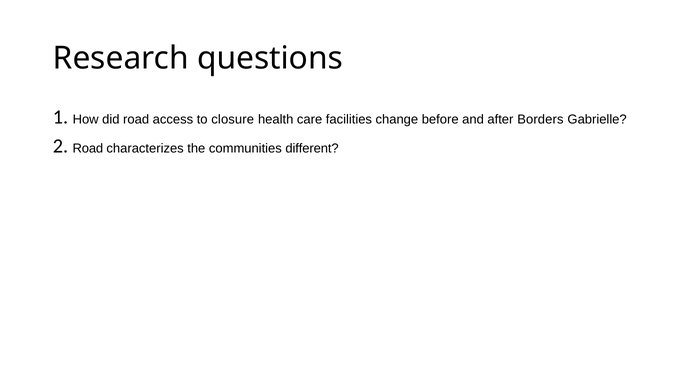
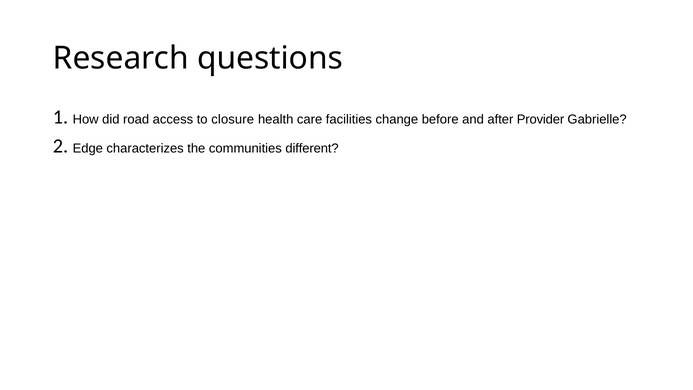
Borders: Borders -> Provider (541, 120)
2 Road: Road -> Edge (88, 149)
